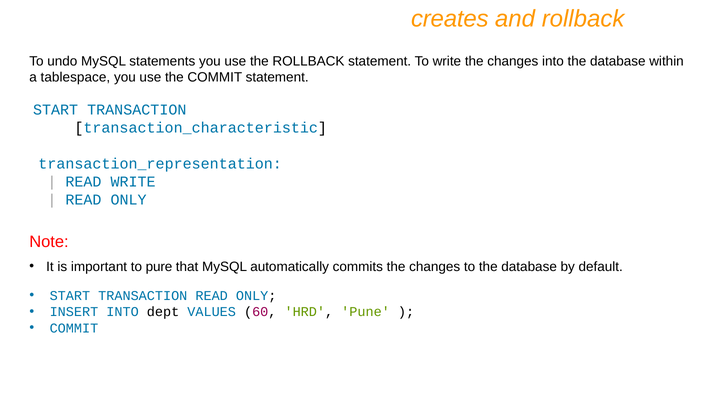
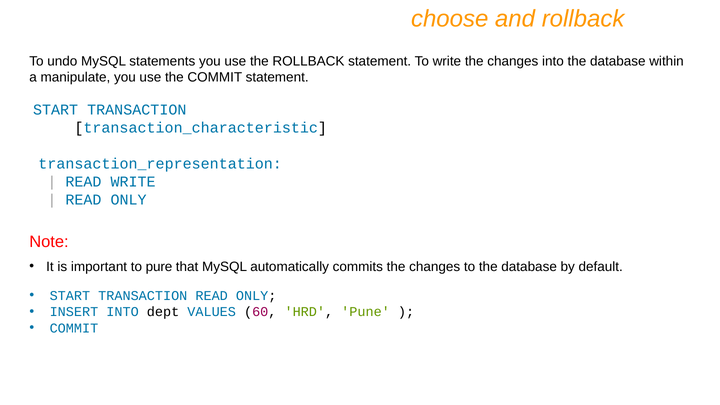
creates: creates -> choose (450, 19)
tablespace: tablespace -> manipulate (75, 77)
